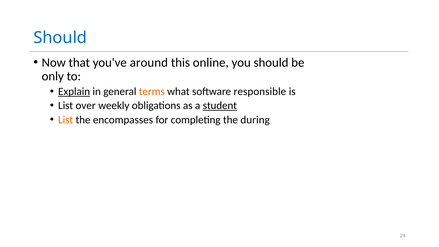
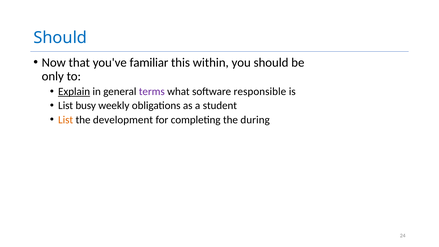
around: around -> familiar (149, 63)
online: online -> within (211, 63)
terms colour: orange -> purple (152, 91)
over: over -> busy (86, 106)
student underline: present -> none (220, 106)
encompasses: encompasses -> development (123, 120)
